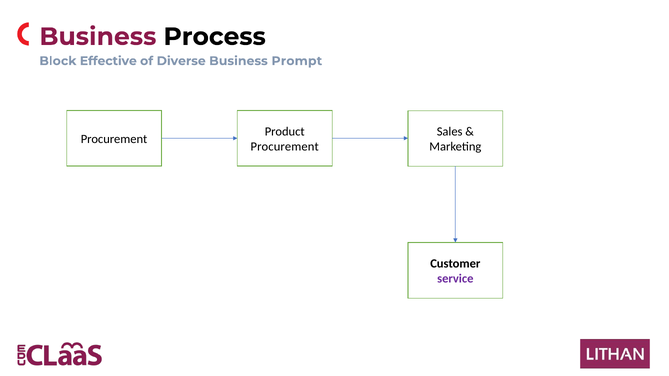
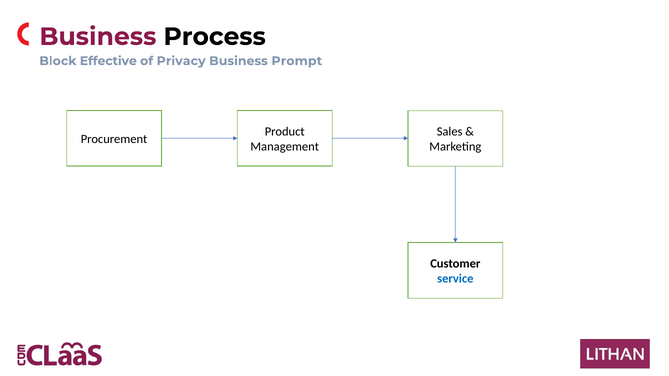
Diverse: Diverse -> Privacy (181, 61)
Procurement: Procurement -> Management (285, 147)
service colour: purple -> blue (455, 279)
